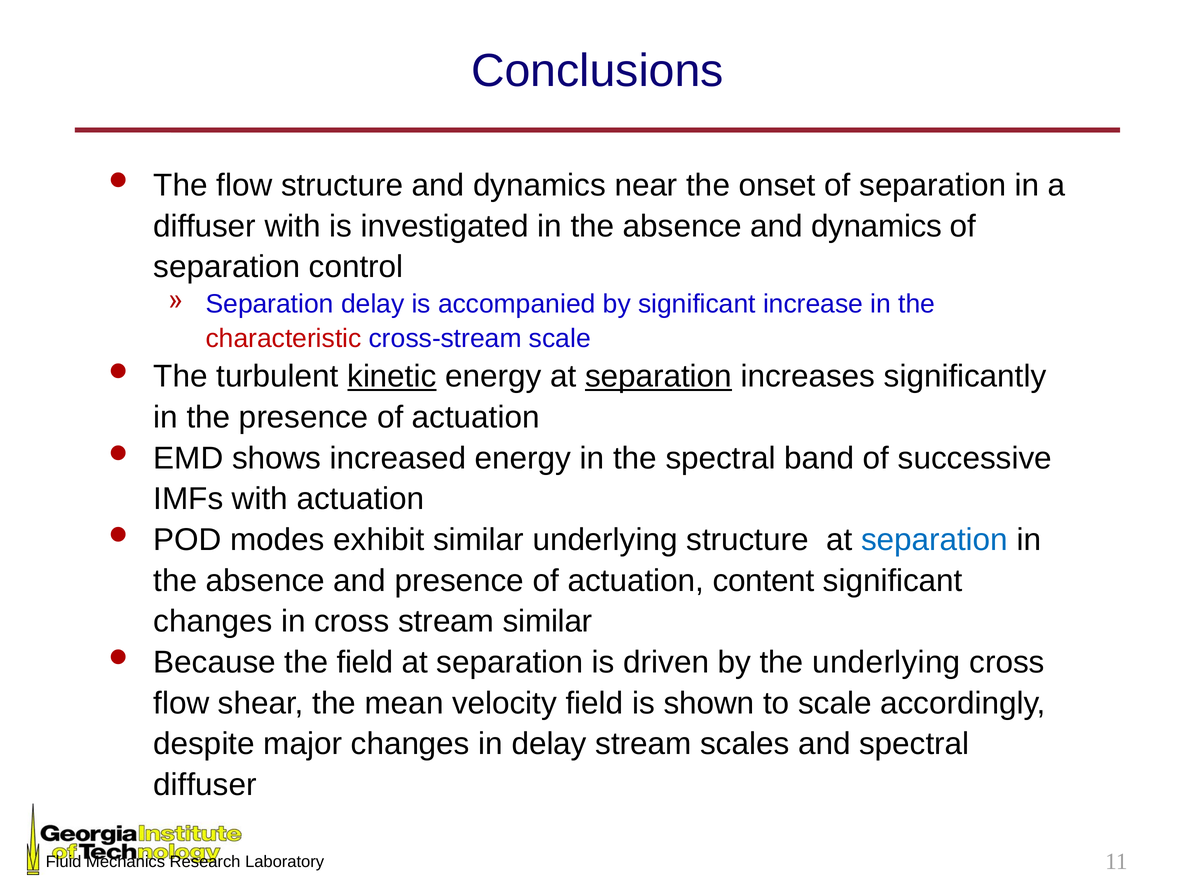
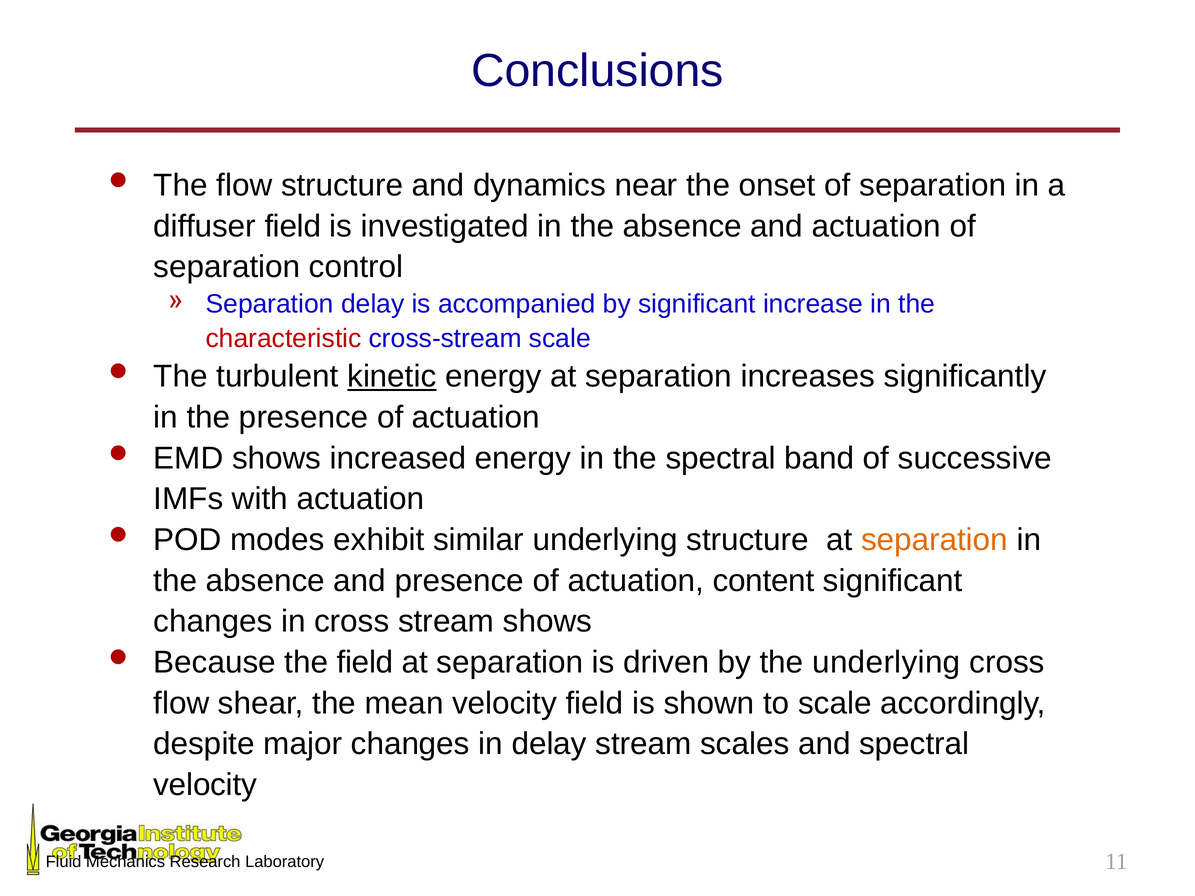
diffuser with: with -> field (293, 226)
absence and dynamics: dynamics -> actuation (876, 226)
separation underline: present -> none (658, 377)
separation colour: blue -> orange (934, 540)
stream similar: similar -> shows (547, 622)
diffuser: diffuser -> velocity (205, 785)
